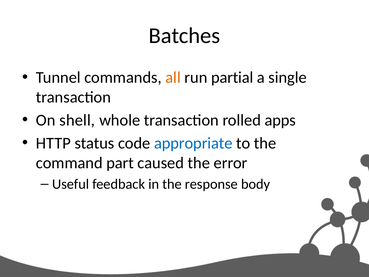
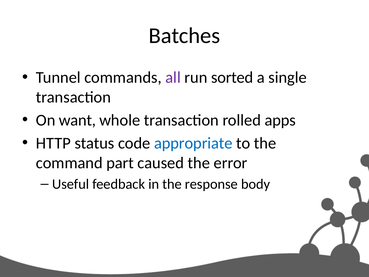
all colour: orange -> purple (173, 77)
partial: partial -> sorted (232, 77)
shell: shell -> want (77, 120)
